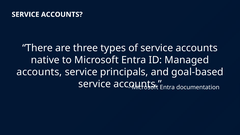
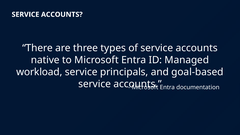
accounts: accounts -> workload (39, 72)
